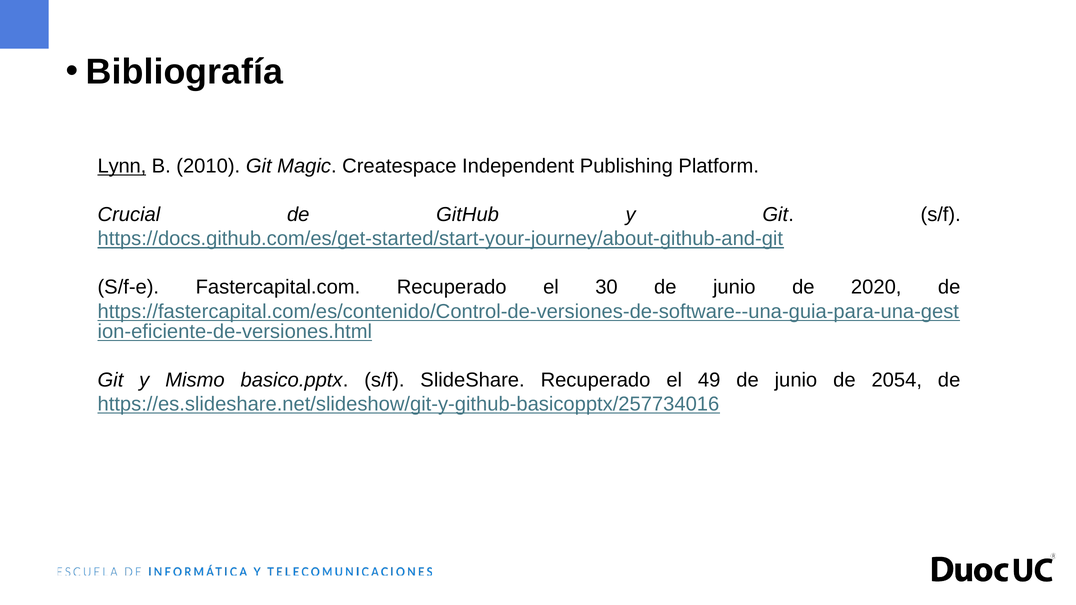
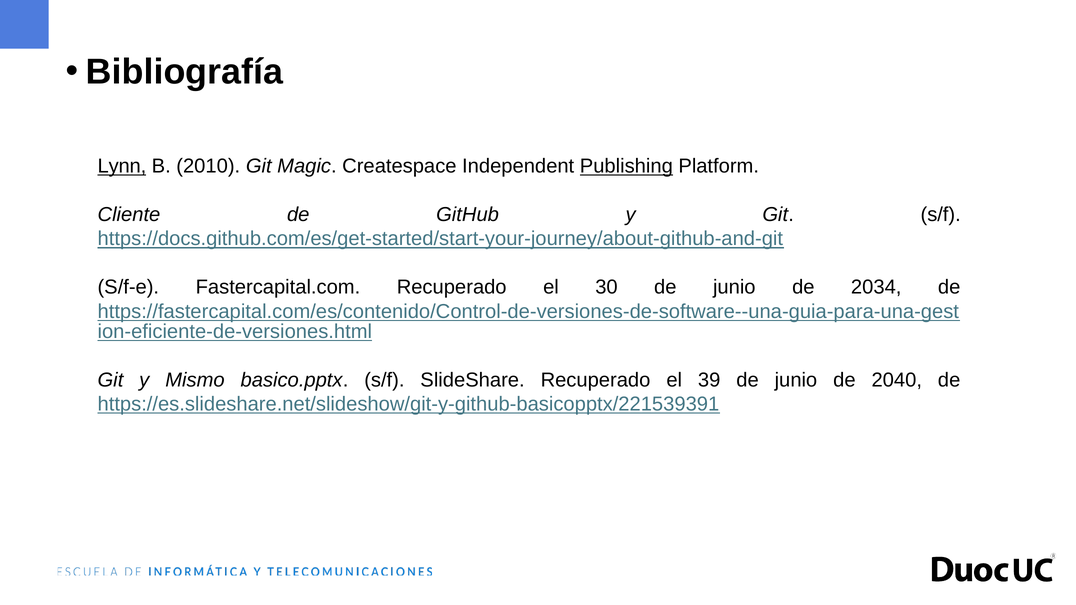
Publishing underline: none -> present (626, 166)
Crucial: Crucial -> Cliente (129, 215)
2020: 2020 -> 2034 (876, 287)
49: 49 -> 39 (709, 380)
2054: 2054 -> 2040 (897, 380)
https://es.slideshare.net/slideshow/git-y-github-basicopptx/257734016: https://es.slideshare.net/slideshow/git-y-github-basicopptx/257734016 -> https://es.slideshare.net/slideshow/git-y-github-basicopptx/221539391 (408, 404)
